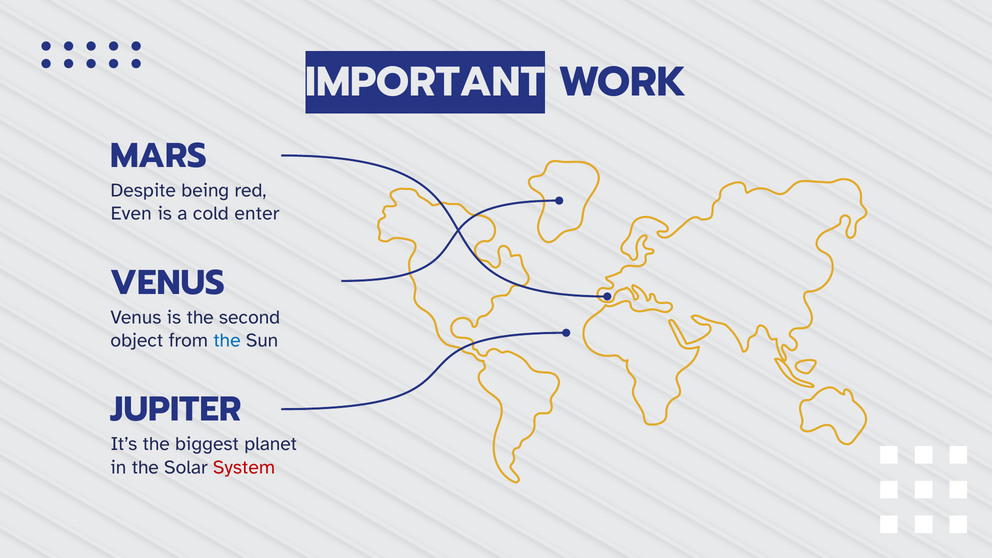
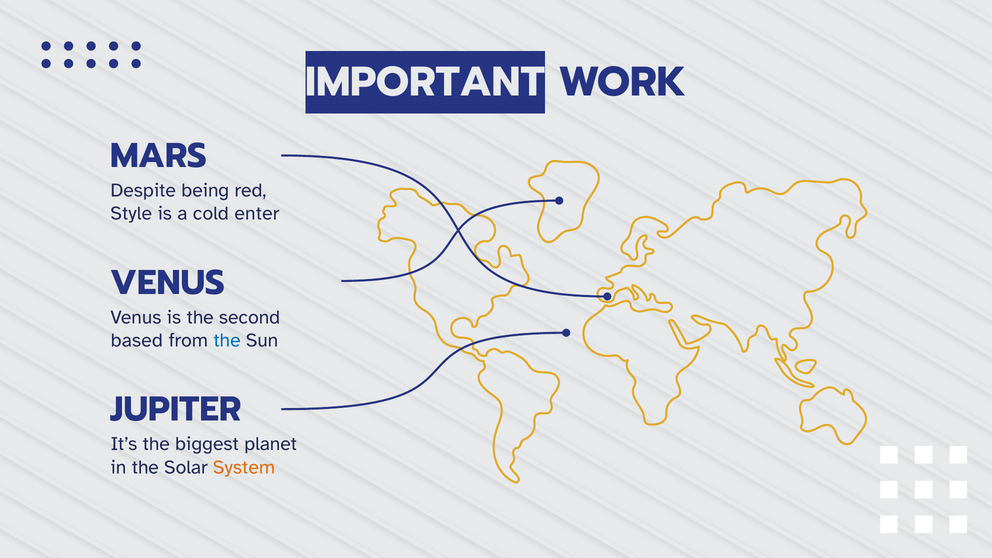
Even: Even -> Style (131, 214)
object: object -> based (137, 340)
System colour: red -> orange (244, 467)
